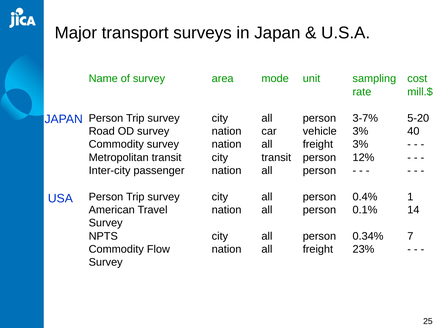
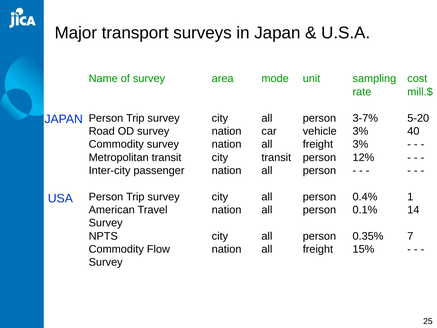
0.34%: 0.34% -> 0.35% (368, 236)
23%: 23% -> 15% (363, 249)
